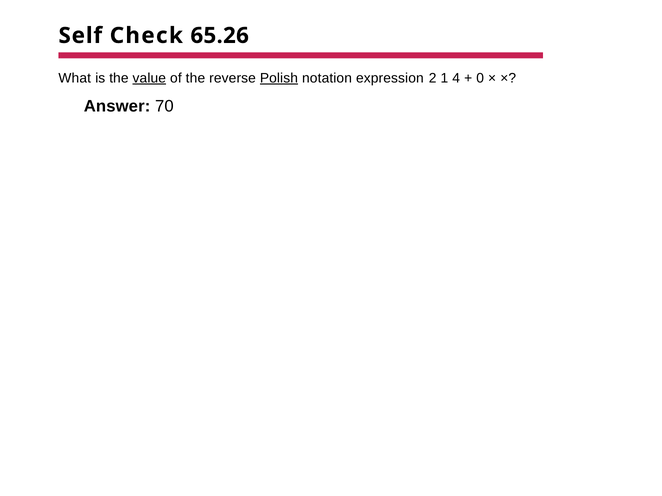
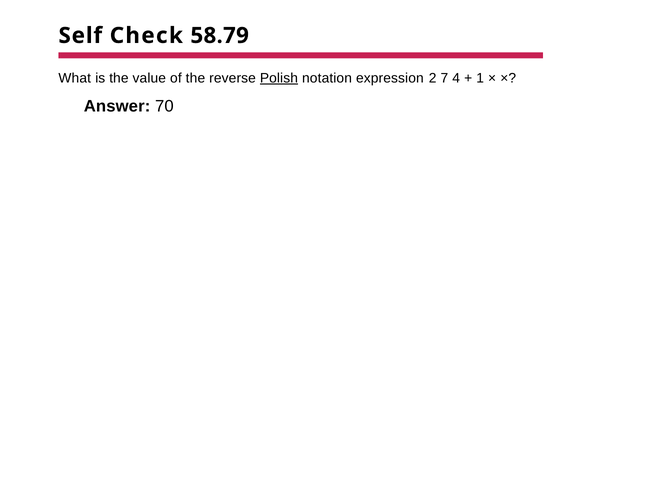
65.26: 65.26 -> 58.79 (220, 36)
value underline: present -> none (149, 78)
1: 1 -> 7 (444, 78)
0: 0 -> 1 (480, 78)
